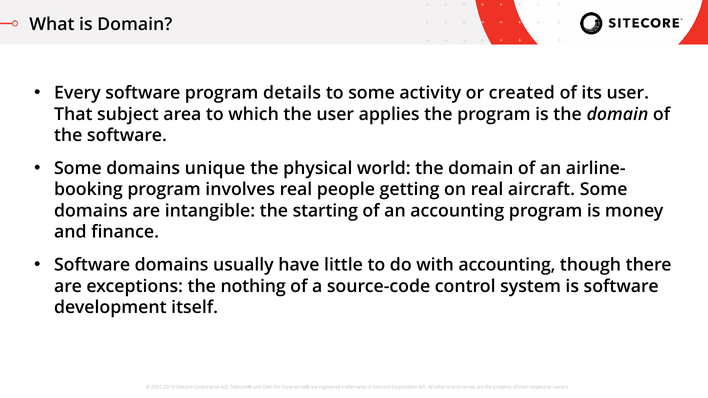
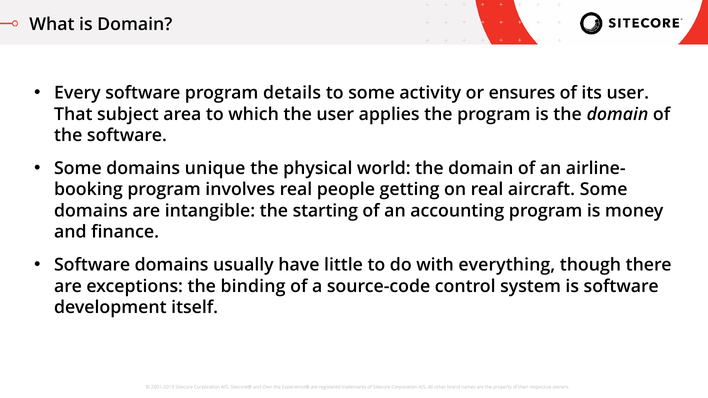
created: created -> ensures (522, 93)
with accounting: accounting -> everything (507, 265)
nothing: nothing -> binding (253, 287)
